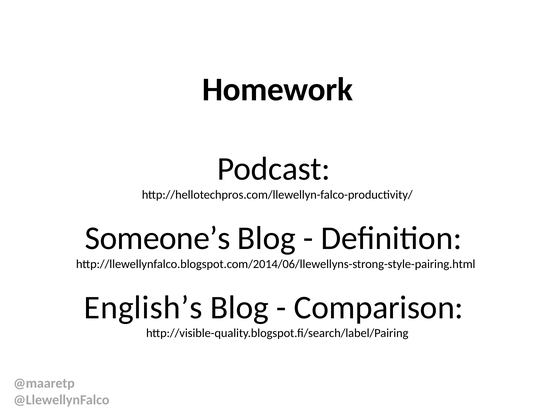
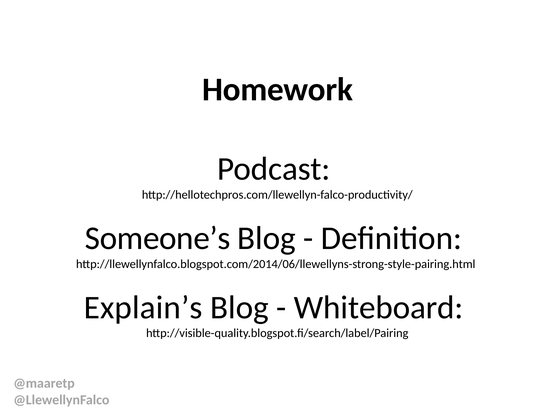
English’s: English’s -> Explain’s (143, 308)
Comparison: Comparison -> Whiteboard (379, 308)
